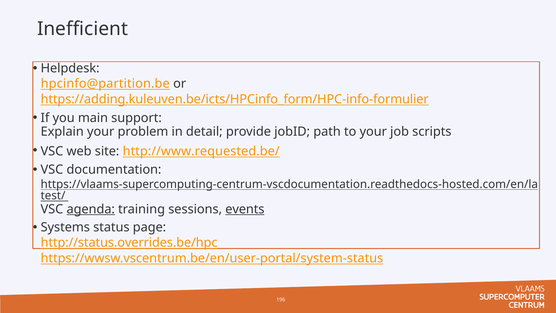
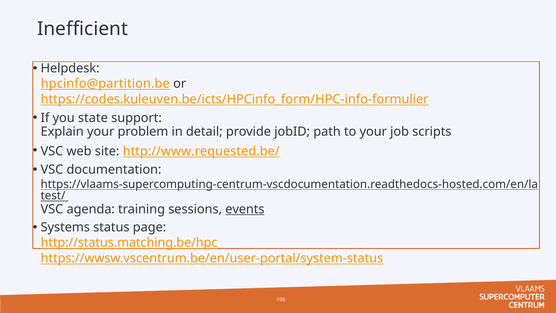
https://adding.kuleuven.be/icts/HPCinfo_form/HPC-info-formulier: https://adding.kuleuven.be/icts/HPCinfo_form/HPC-info-formulier -> https://codes.kuleuven.be/icts/HPCinfo_form/HPC-info-formulier (235, 99)
main: main -> state (93, 118)
agenda underline: present -> none (91, 209)
http://status.overrides.be/hpc: http://status.overrides.be/hpc -> http://status.matching.be/hpc (129, 242)
